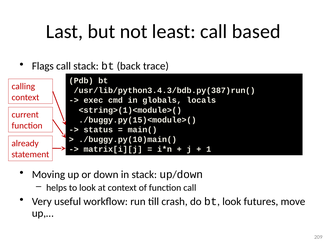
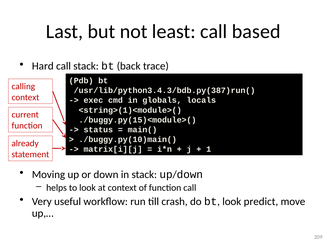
Flags: Flags -> Hard (43, 66)
futures: futures -> predict (261, 202)
